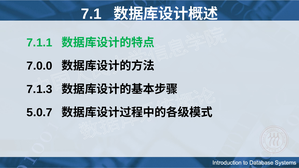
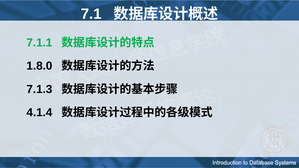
7.0.0: 7.0.0 -> 1.8.0 (39, 66)
5.0.7: 5.0.7 -> 4.1.4 (39, 113)
